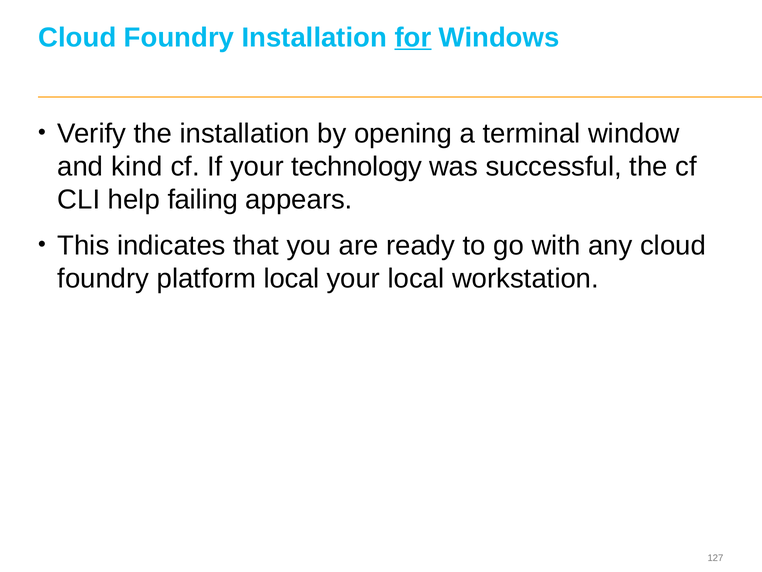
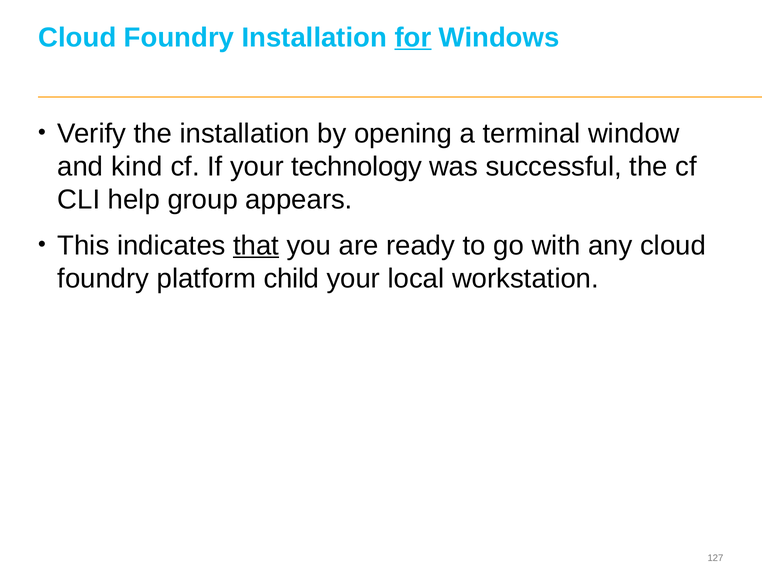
failing: failing -> group (203, 200)
that underline: none -> present (256, 245)
platform local: local -> child (292, 278)
